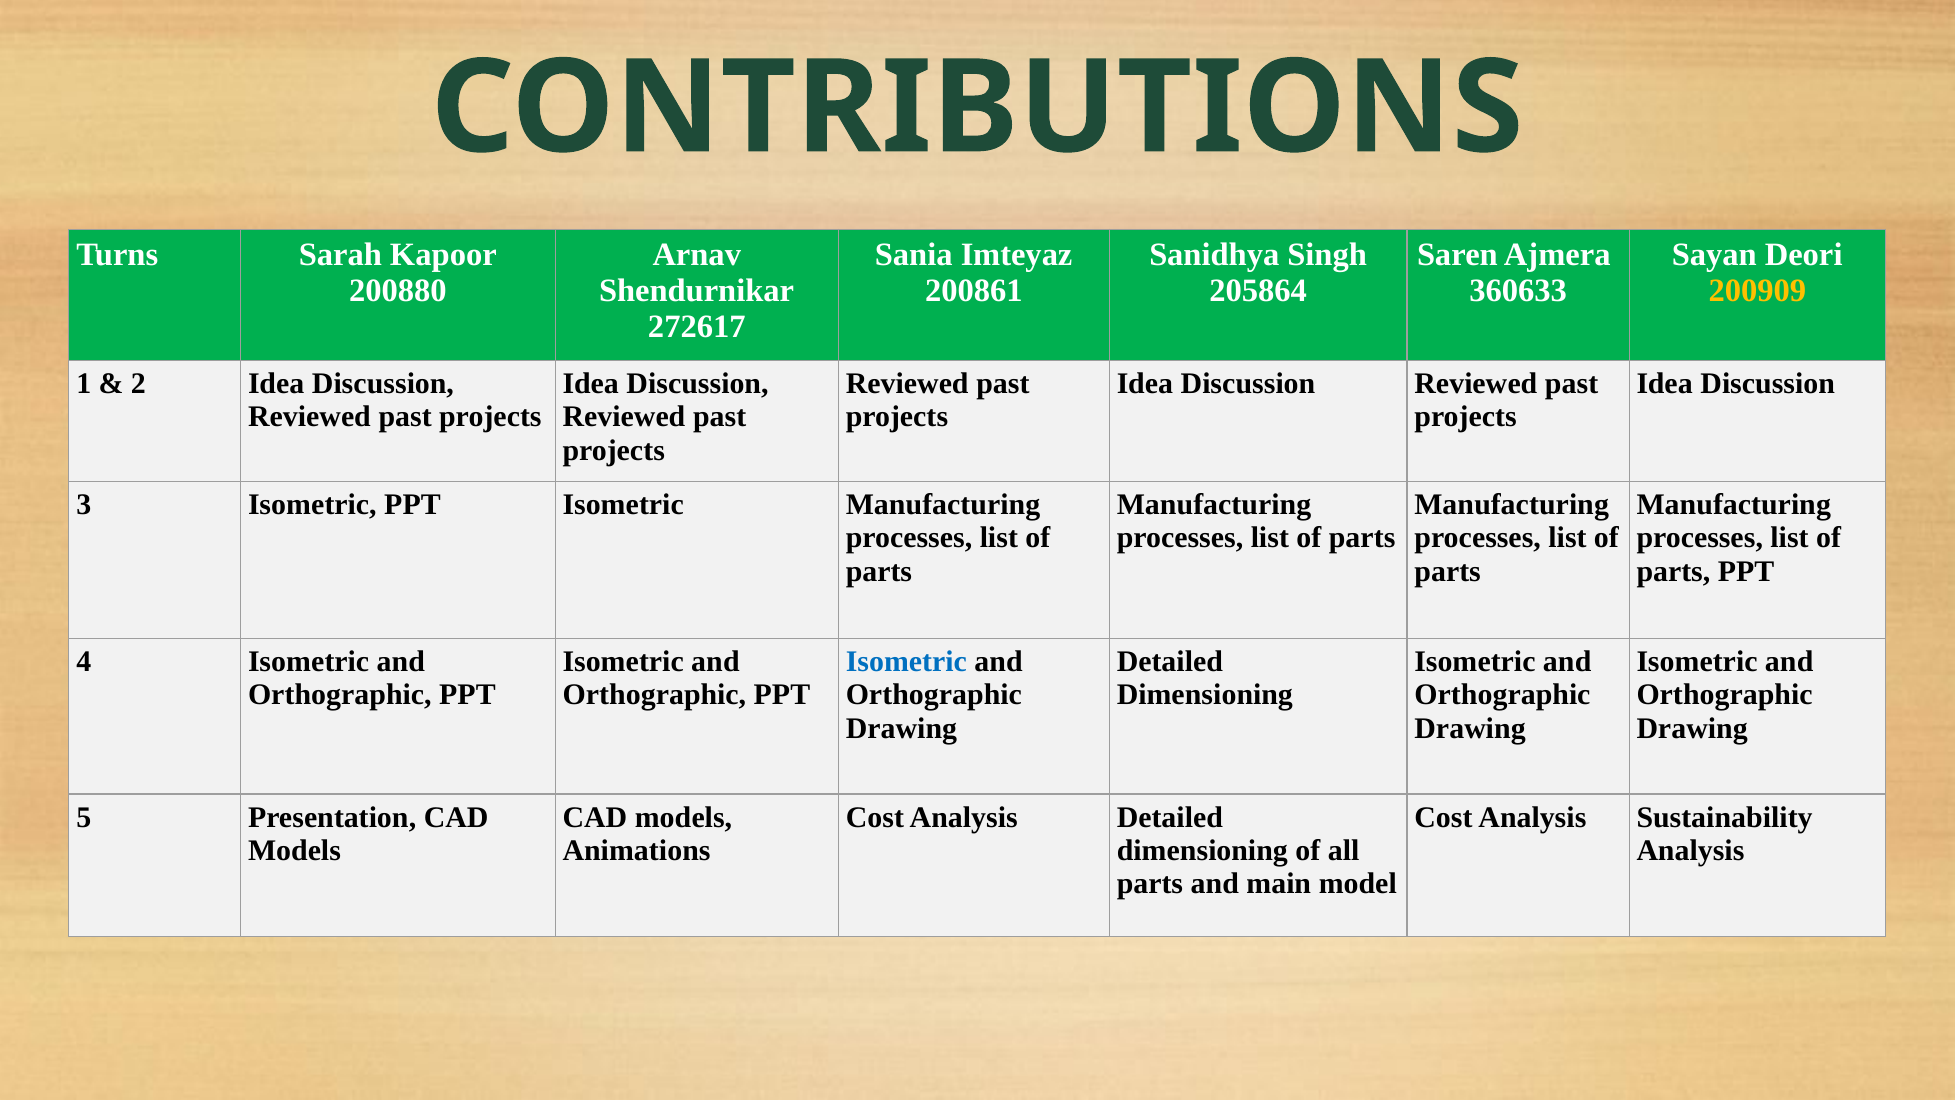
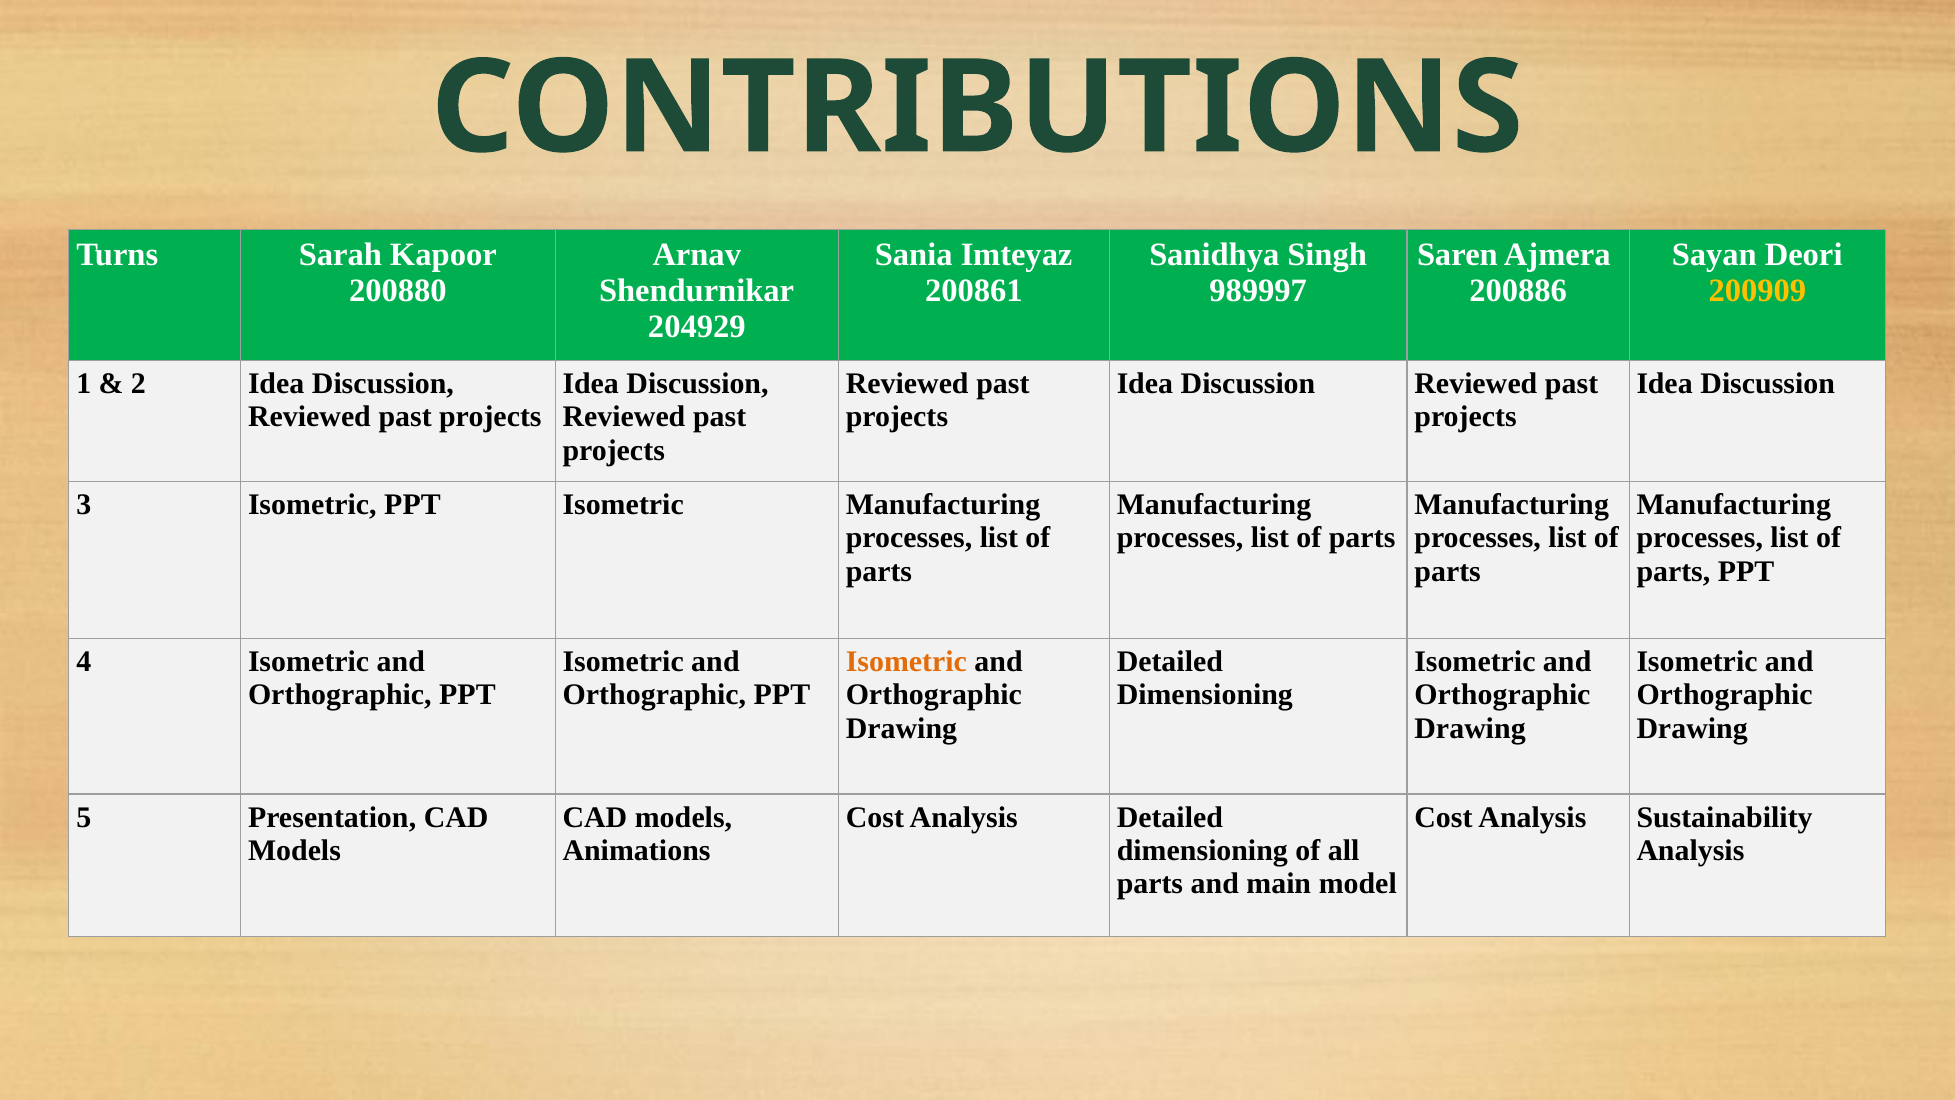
205864: 205864 -> 989997 (1258, 290)
360633: 360633 -> 200886 (1518, 290)
272617: 272617 -> 204929 (697, 327)
Isometric colour: blue -> orange (906, 662)
